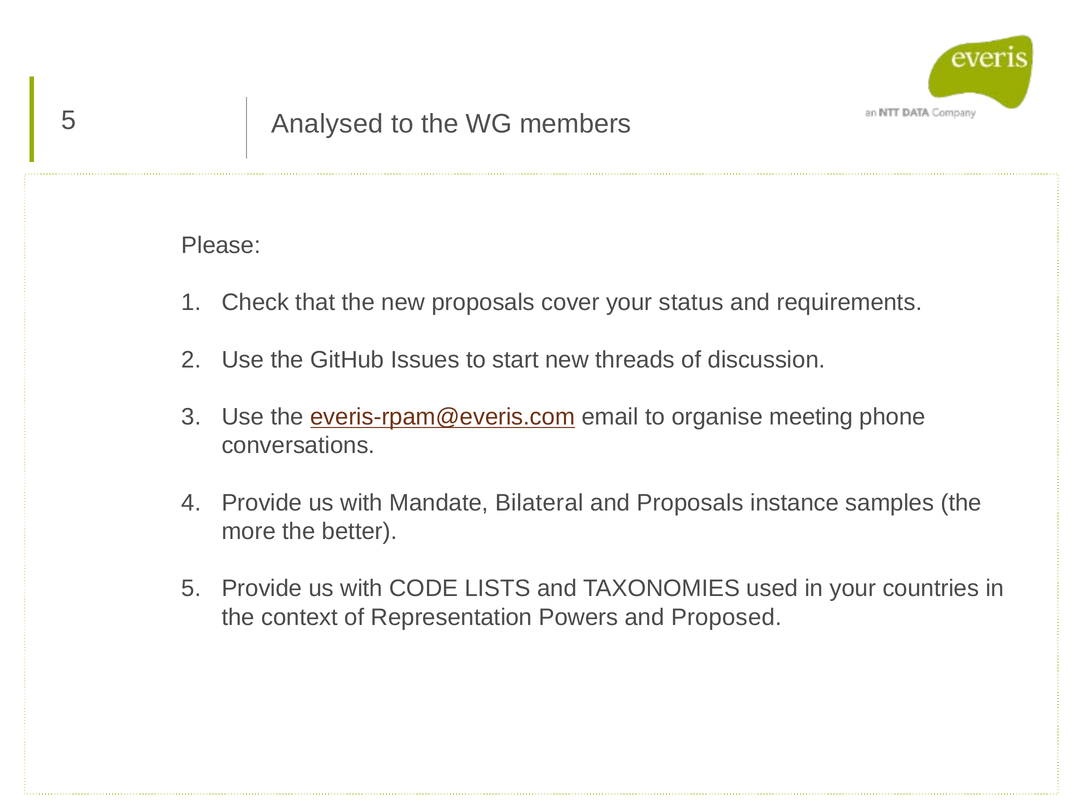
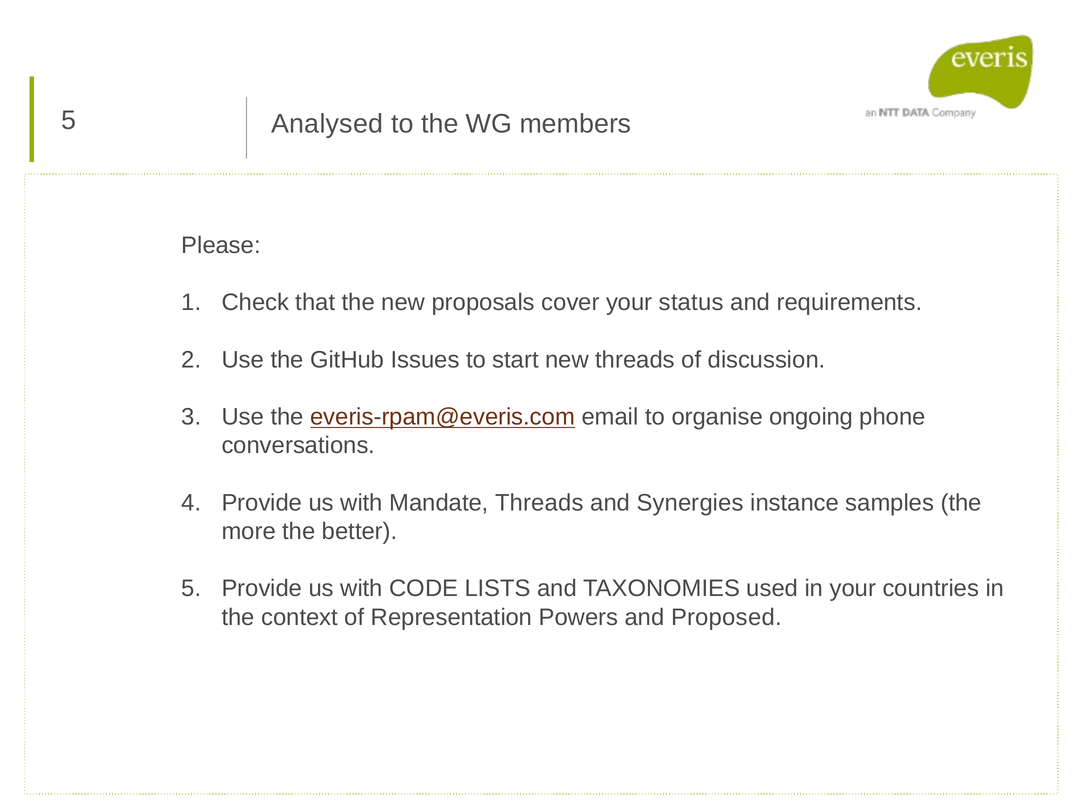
meeting: meeting -> ongoing (811, 417)
Mandate Bilateral: Bilateral -> Threads (539, 503)
and Proposals: Proposals -> Synergies (690, 503)
